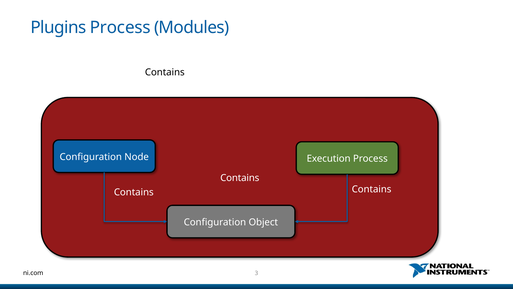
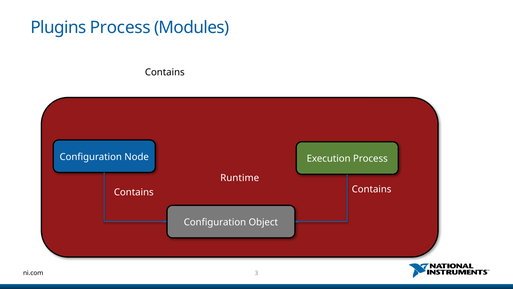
Contains: Contains -> Runtime (240, 178)
